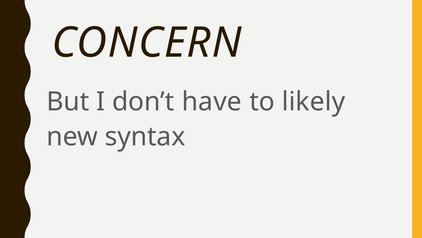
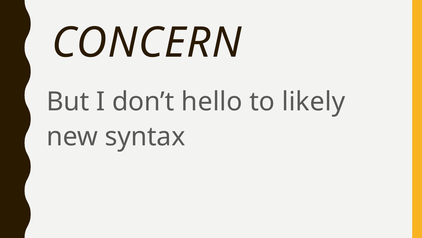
have: have -> hello (212, 102)
